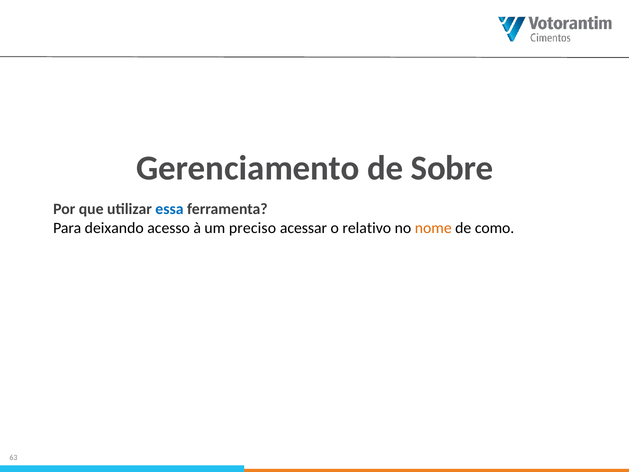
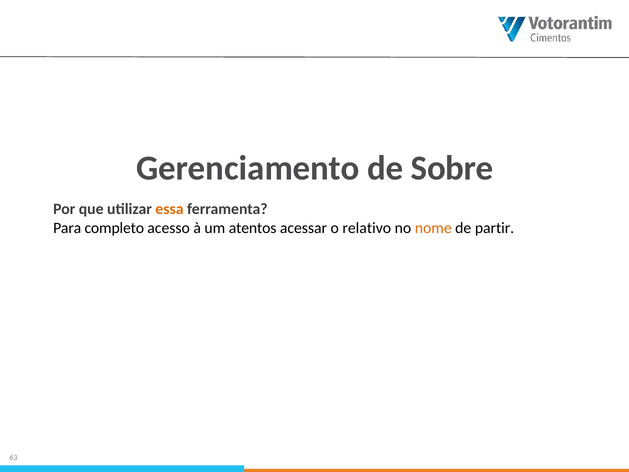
essa colour: blue -> orange (169, 209)
deixando: deixando -> completo (114, 228)
preciso: preciso -> atentos (253, 228)
como: como -> partir (495, 228)
